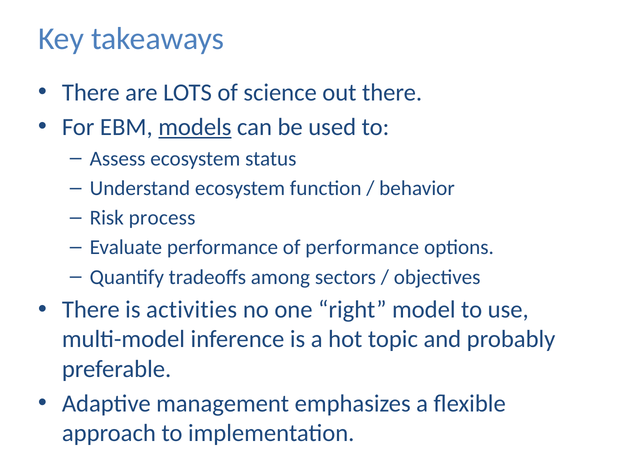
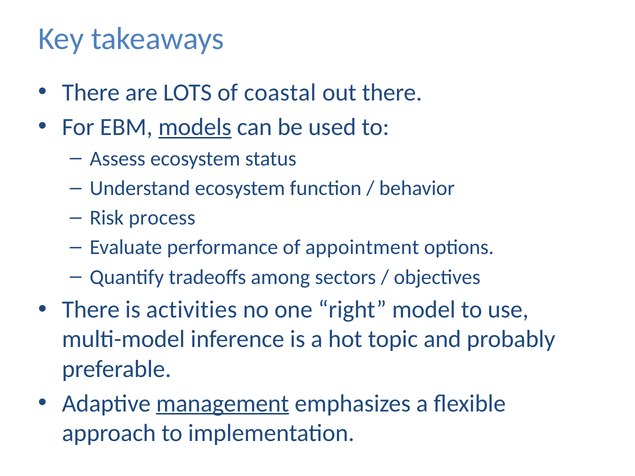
science: science -> coastal (280, 93)
of performance: performance -> appointment (362, 248)
management underline: none -> present (223, 404)
